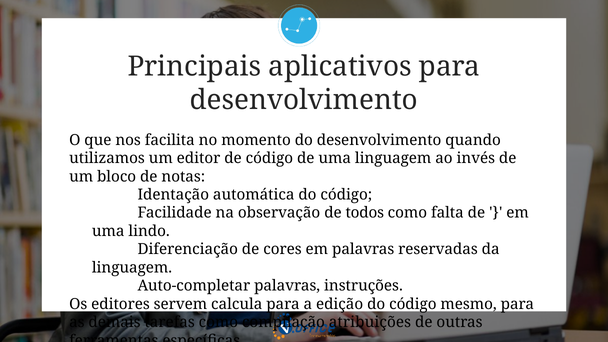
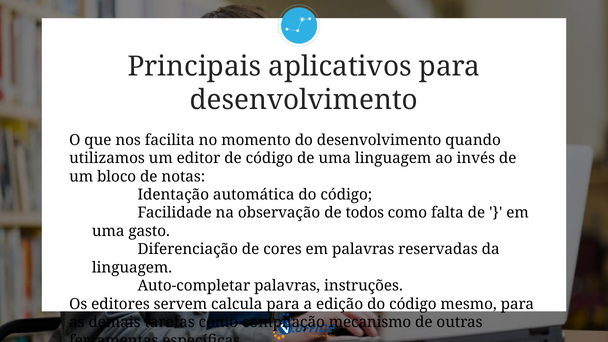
lindo: lindo -> gasto (149, 231)
atribuições: atribuições -> mecanismo (370, 322)
